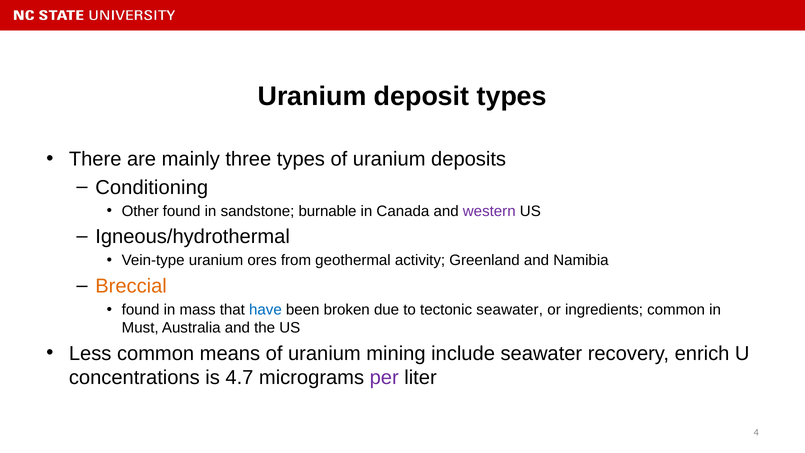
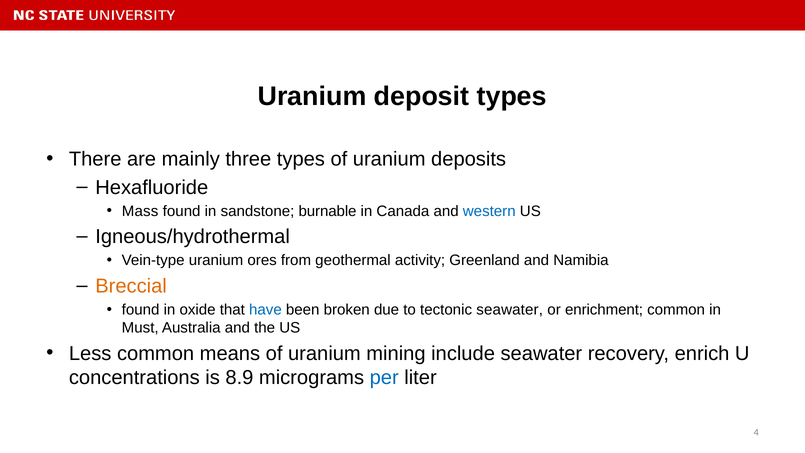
Conditioning: Conditioning -> Hexafluoride (152, 187)
Other: Other -> Mass (140, 211)
western colour: purple -> blue (489, 211)
mass: mass -> oxide (198, 310)
ingredients: ingredients -> enrichment (604, 310)
4.7: 4.7 -> 8.9 (239, 377)
per colour: purple -> blue (384, 377)
